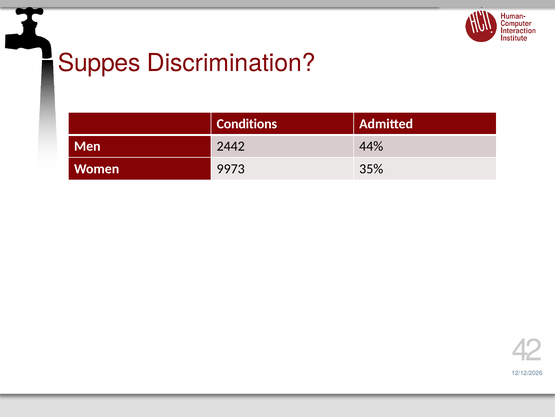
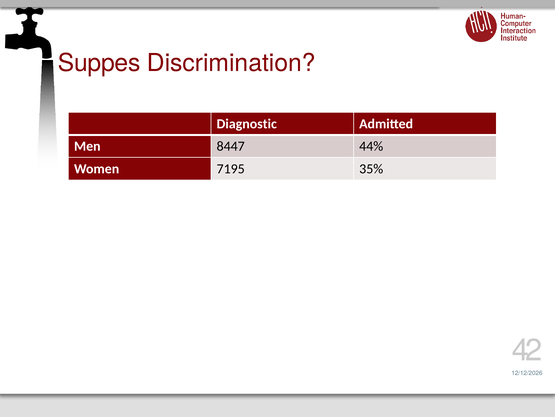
Conditions: Conditions -> Diagnostic (247, 124)
2442: 2442 -> 8447 (231, 146)
9973: 9973 -> 7195 (231, 169)
